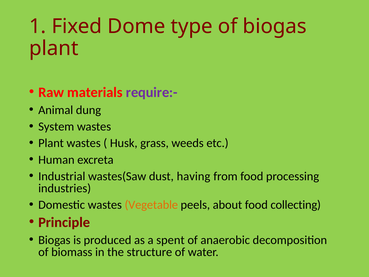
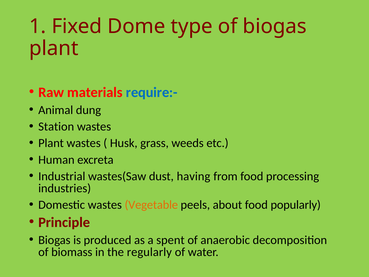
require:- colour: purple -> blue (152, 92)
System: System -> Station (56, 126)
collecting: collecting -> popularly (296, 205)
structure: structure -> regularly (149, 252)
